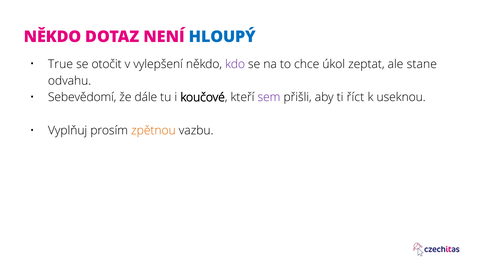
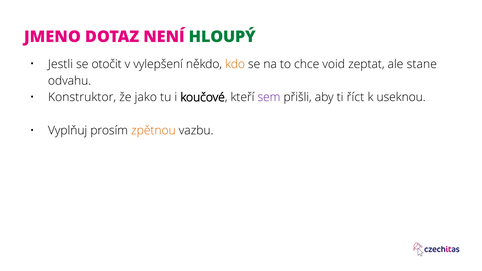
NĚKDO: NĚKDO -> JMENO (52, 37)
HLOUPÝ colour: blue -> green (222, 37)
True: True -> Jestli (60, 64)
kdo colour: purple -> orange (235, 64)
úkol: úkol -> void (334, 64)
Sebevědomí: Sebevědomí -> Konstruktor (82, 97)
dále: dále -> jako (146, 97)
